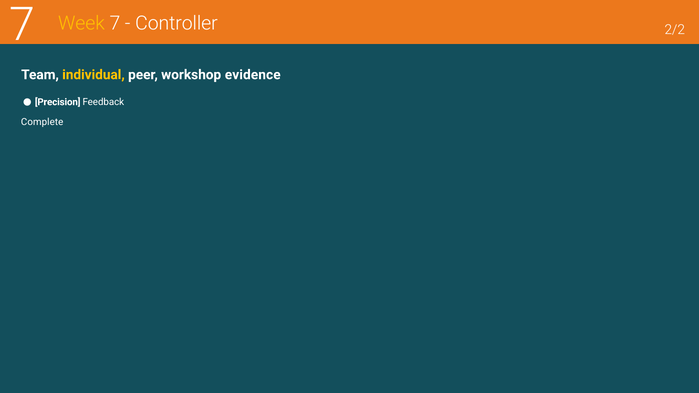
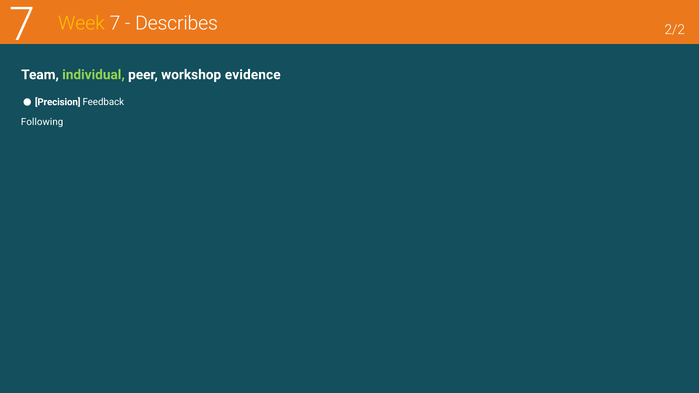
Controller: Controller -> Describes (177, 23)
individual colour: yellow -> light green (93, 75)
Complete: Complete -> Following (42, 122)
